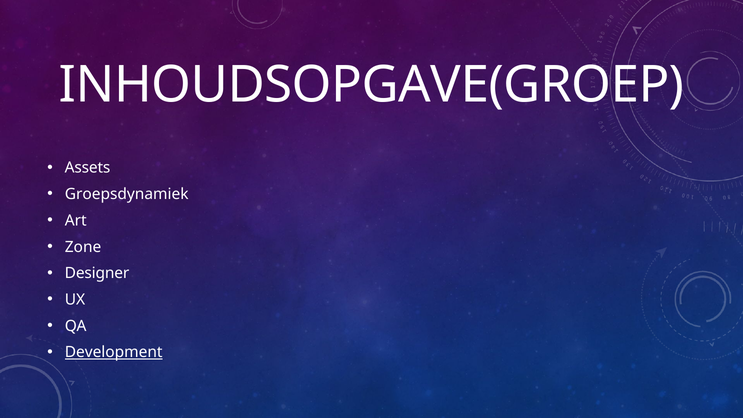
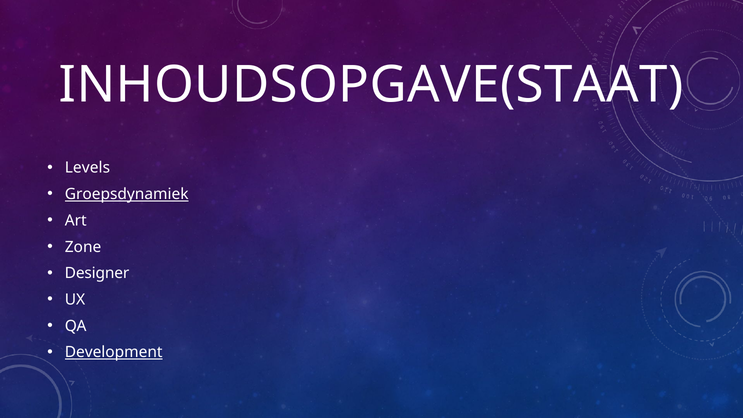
INHOUDSOPGAVE(GROEP: INHOUDSOPGAVE(GROEP -> INHOUDSOPGAVE(STAAT (371, 85)
Assets: Assets -> Levels (87, 168)
Groepsdynamiek underline: none -> present (127, 194)
